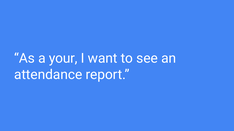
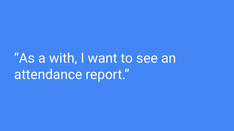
your: your -> with (63, 59)
